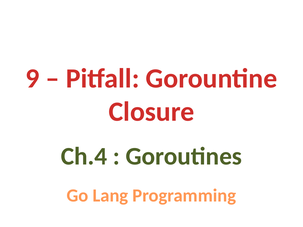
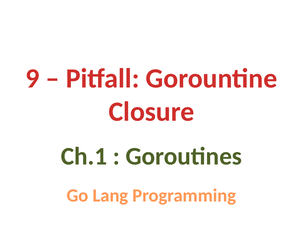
Ch.4: Ch.4 -> Ch.1 (84, 156)
